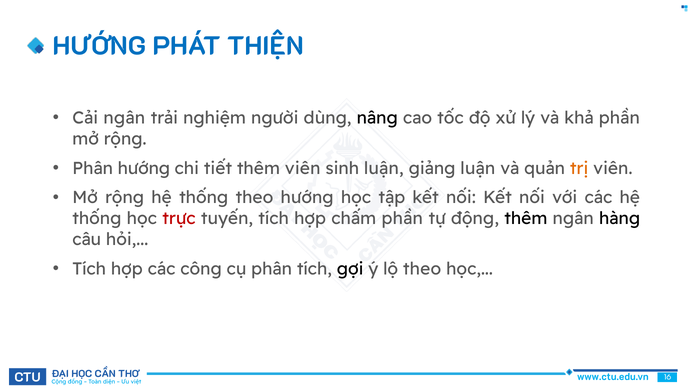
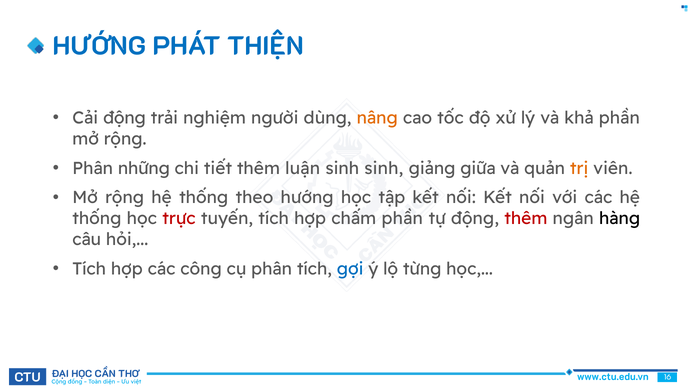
Cải ngân: ngân -> động (124, 118)
nâng colour: black -> orange (377, 118)
Phân hướng: hướng -> những (144, 168)
thêm viên: viên -> luận (303, 168)
sinh luận: luận -> sinh (384, 168)
giảng luận: luận -> giữa (478, 168)
thêm colour: black -> red (526, 218)
gợi colour: black -> blue (350, 269)
lộ theo: theo -> từng (422, 269)
